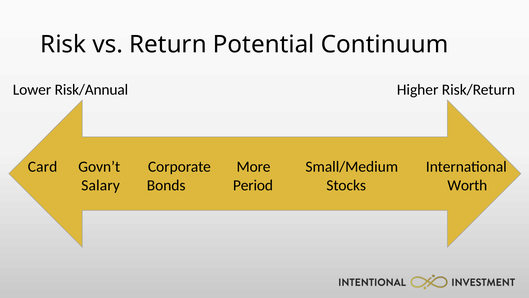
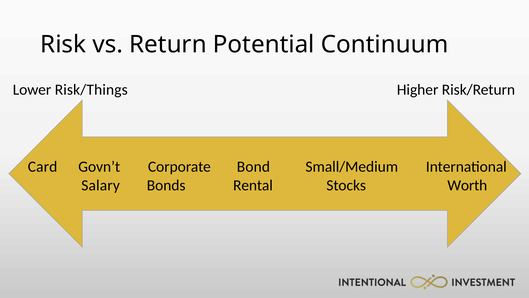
Risk/Annual: Risk/Annual -> Risk/Things (91, 89)
More: More -> Bond (253, 167)
Period: Period -> Rental (253, 185)
